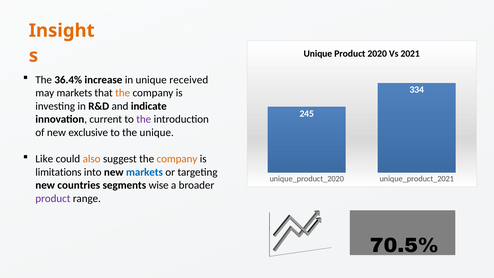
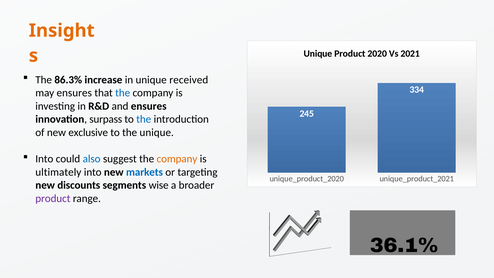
36.4%: 36.4% -> 86.3% (68, 80)
may markets: markets -> ensures (74, 93)
the colour: orange -> blue (123, 93)
and indicate: indicate -> ensures (149, 106)
current: current -> surpass (106, 119)
the colour: purple -> blue (144, 119)
Like: Like -> Into (44, 159)
also colour: orange -> blue (92, 159)
limitations: limitations -> ultimately (58, 172)
countries: countries -> discounts (79, 185)
70.5%: 70.5% -> 36.1% (404, 245)
